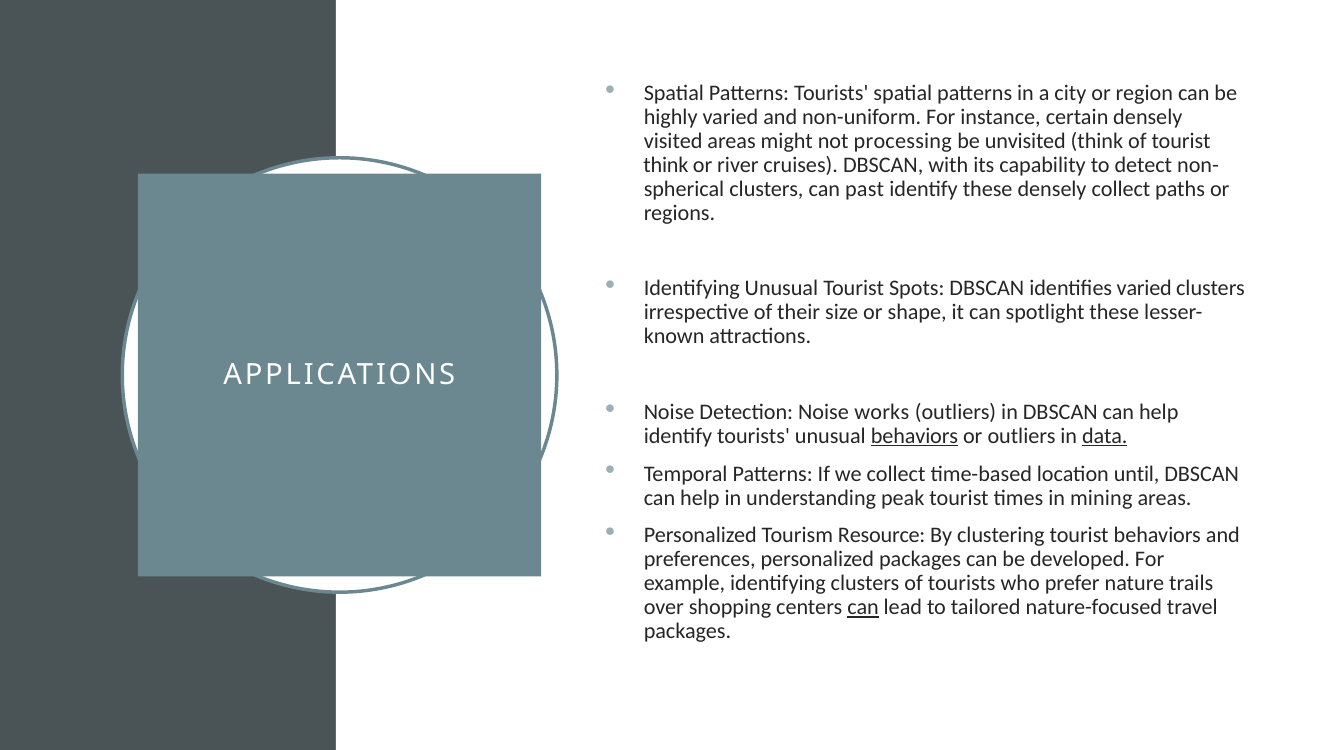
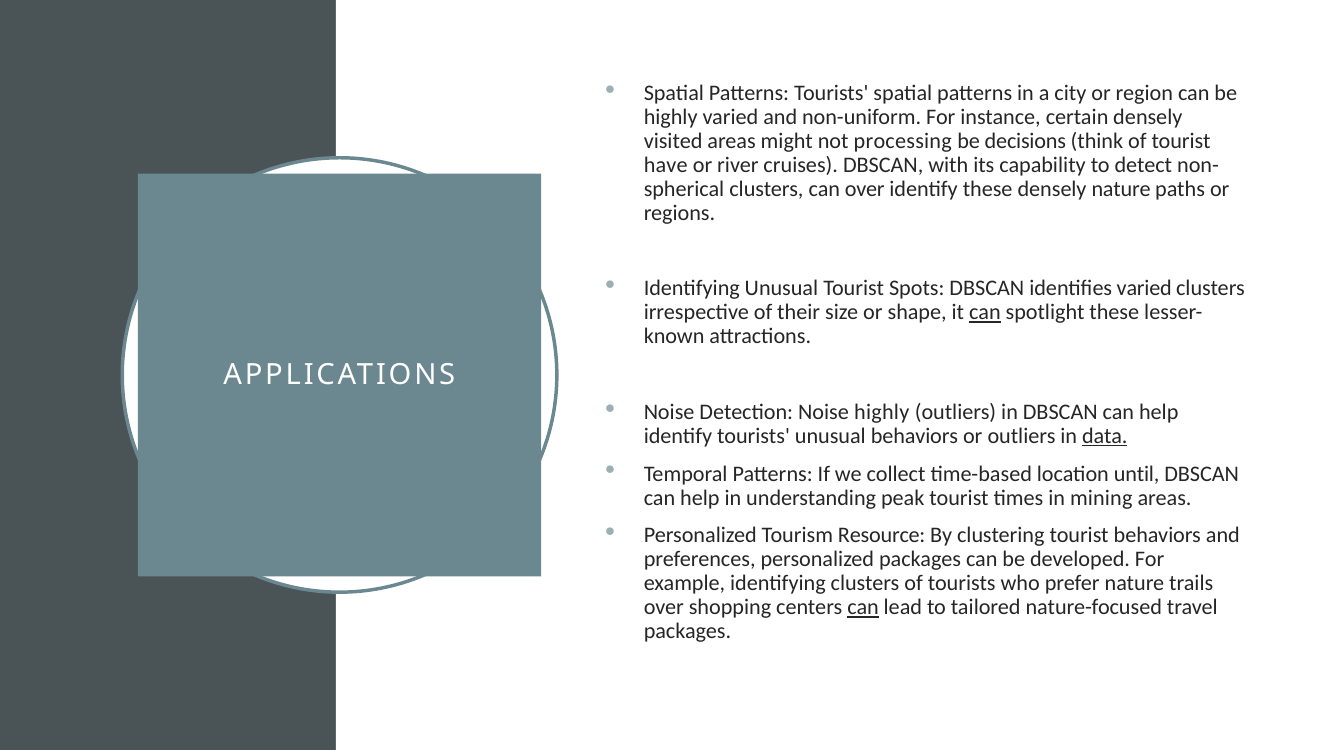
unvisited: unvisited -> decisions (1025, 141)
think: think -> have (666, 165)
can past: past -> over (865, 189)
densely collect: collect -> nature (1121, 189)
can underline: none -> present (985, 313)
Noise works: works -> highly (882, 412)
behaviors underline: present -> none (914, 436)
